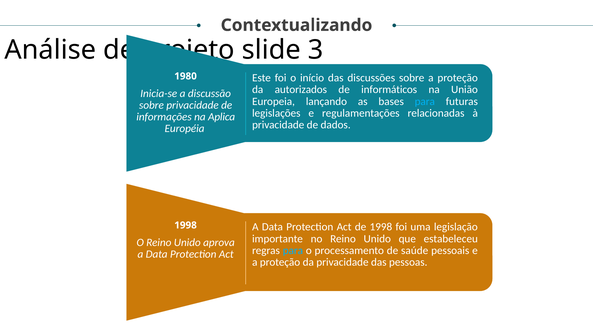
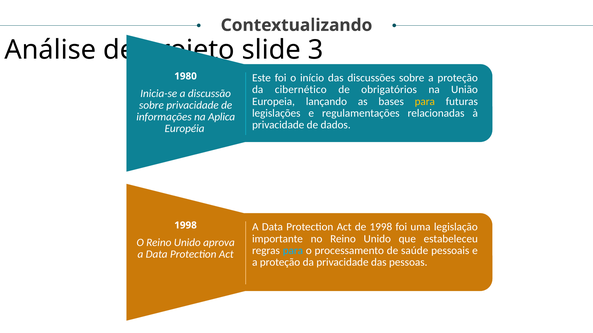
autorizados: autorizados -> cibernético (301, 90)
informáticos: informáticos -> obrigatórios (389, 90)
para colour: light blue -> yellow (425, 102)
